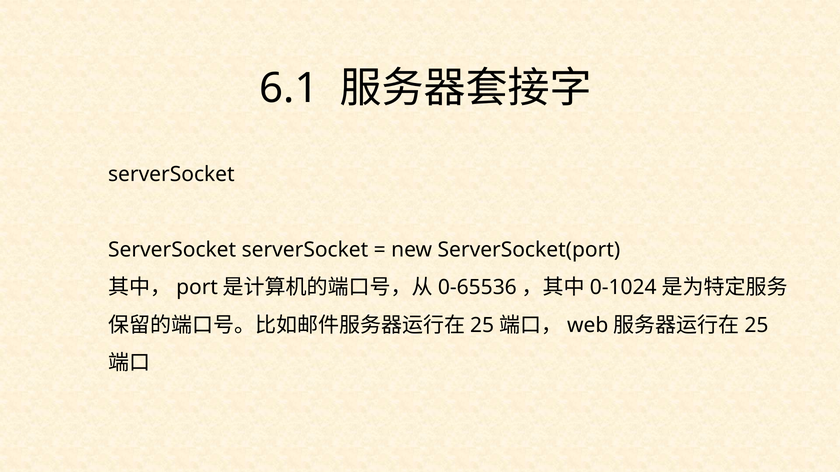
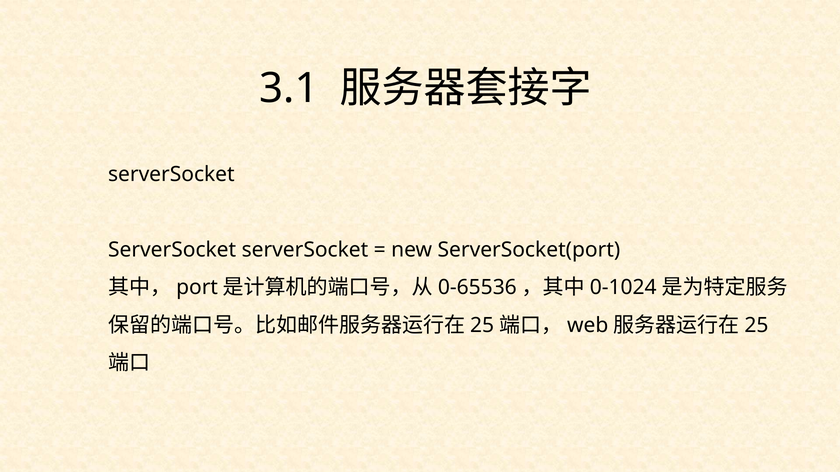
6.1: 6.1 -> 3.1 (289, 88)
